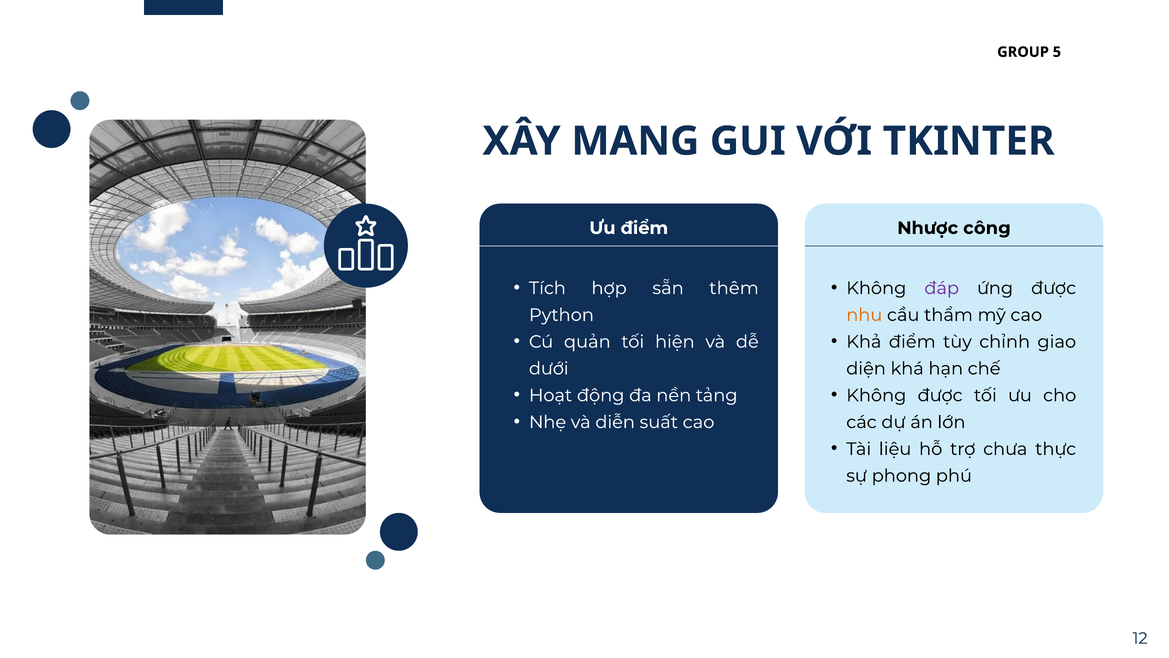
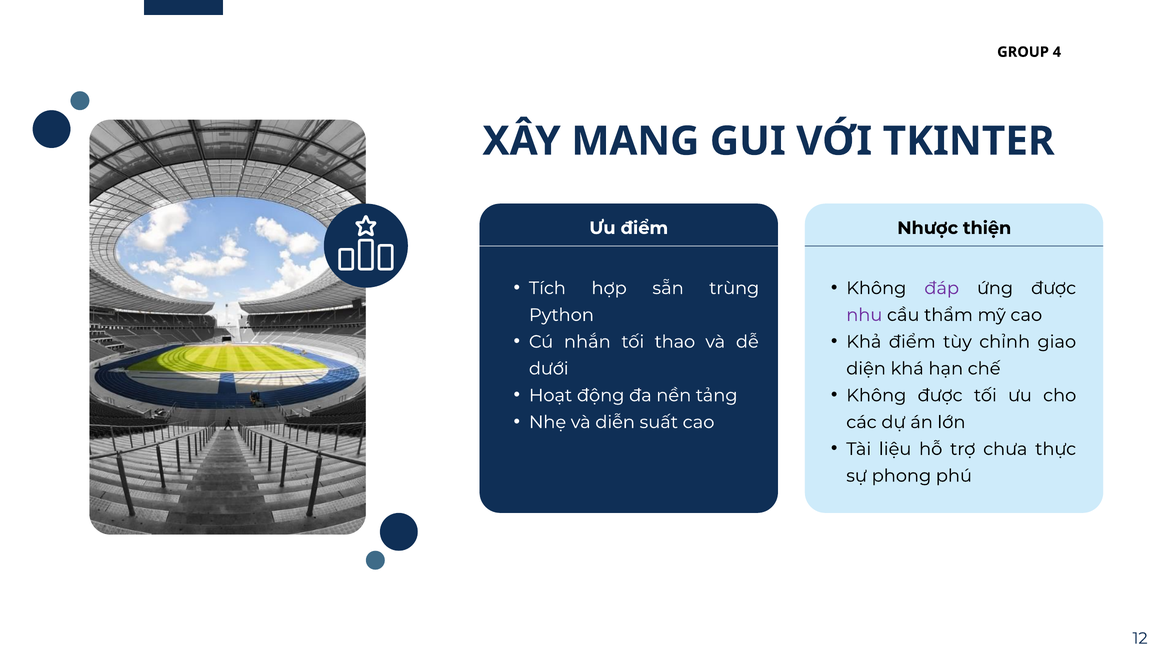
5: 5 -> 4 (1057, 52)
công: công -> thiện (987, 228)
thêm: thêm -> trùng (734, 288)
nhu colour: orange -> purple (864, 315)
quản: quản -> nhắn (587, 342)
hiện: hiện -> thao (675, 342)
